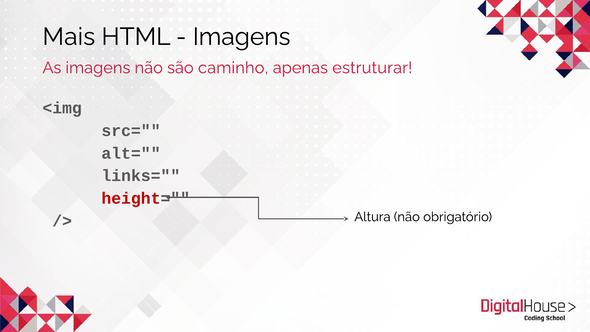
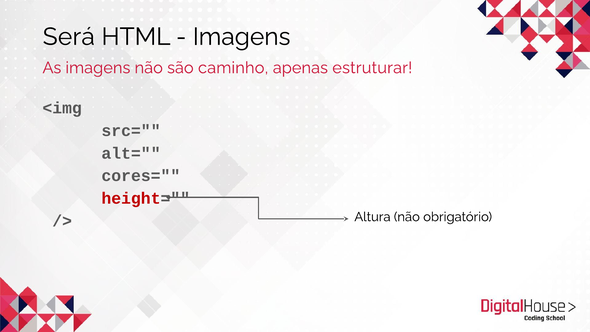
Mais: Mais -> Será (69, 37)
links=: links= -> cores= (141, 176)
